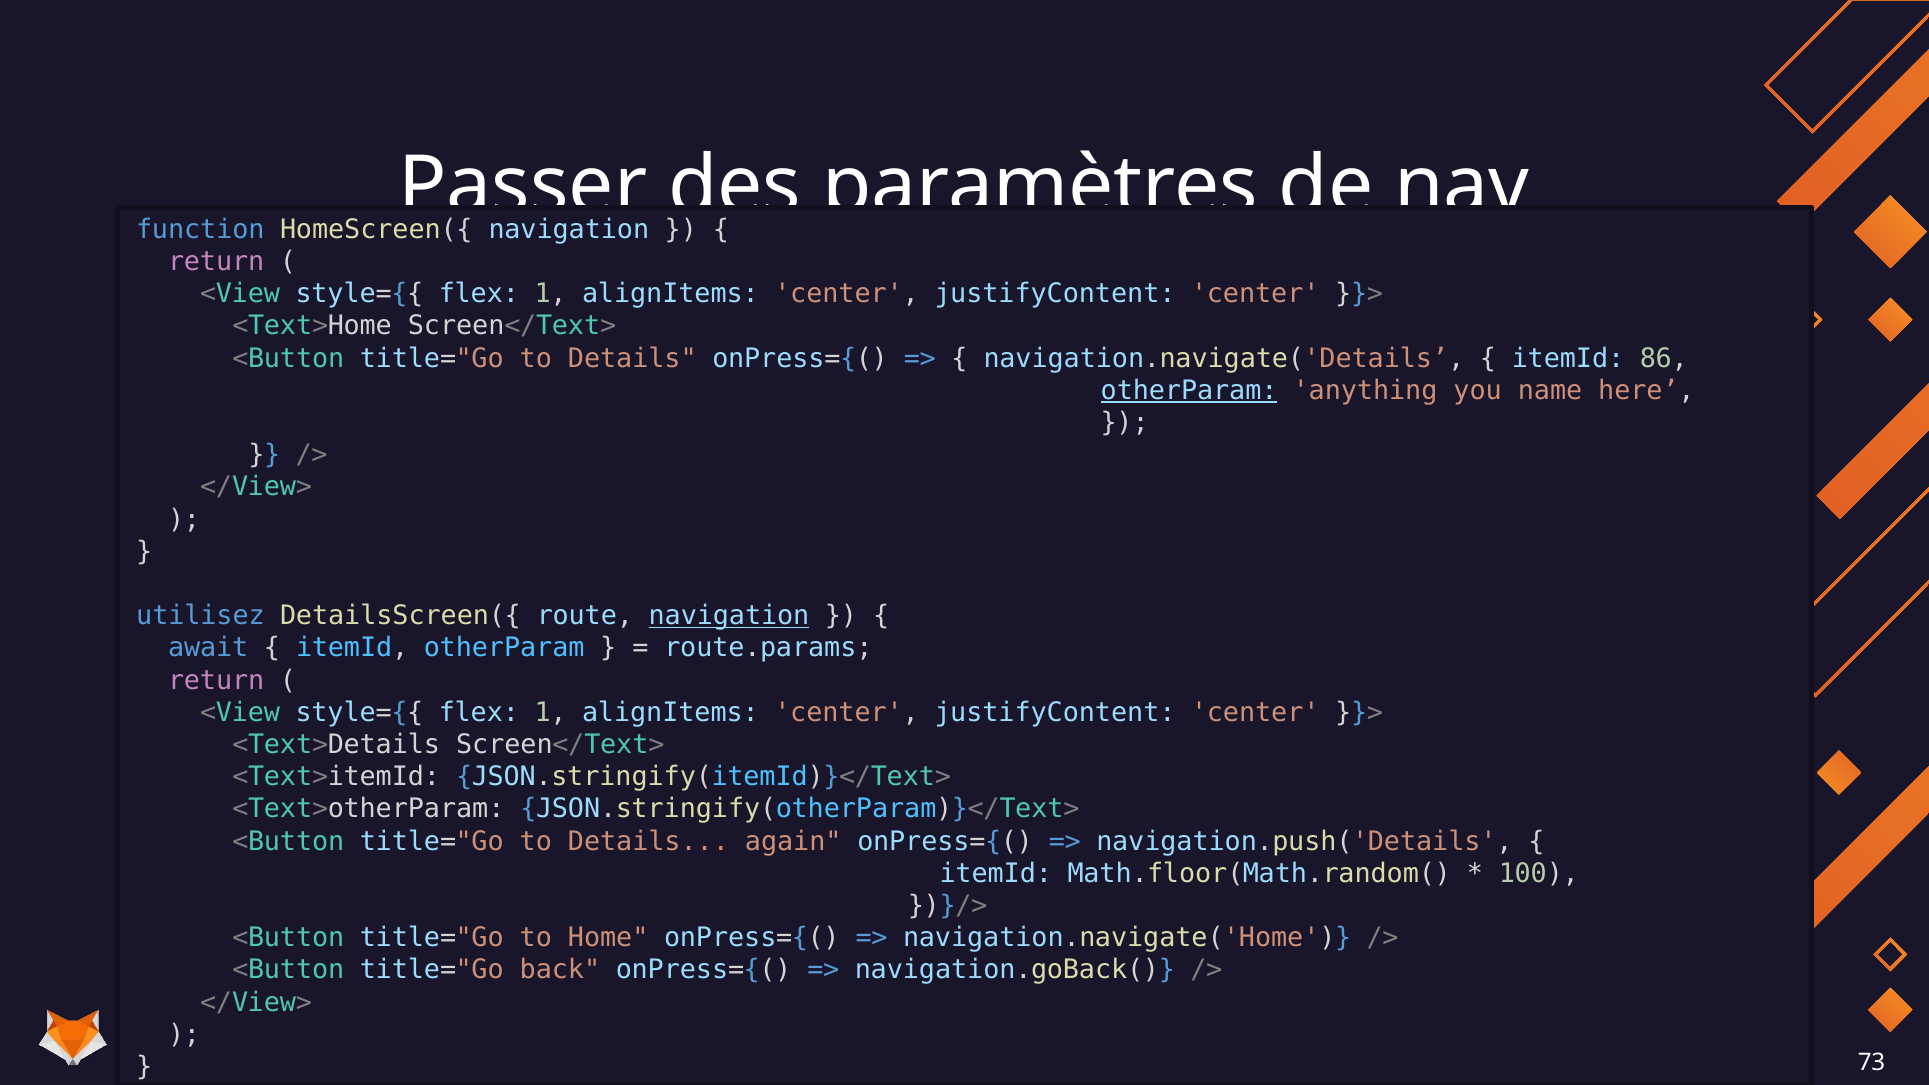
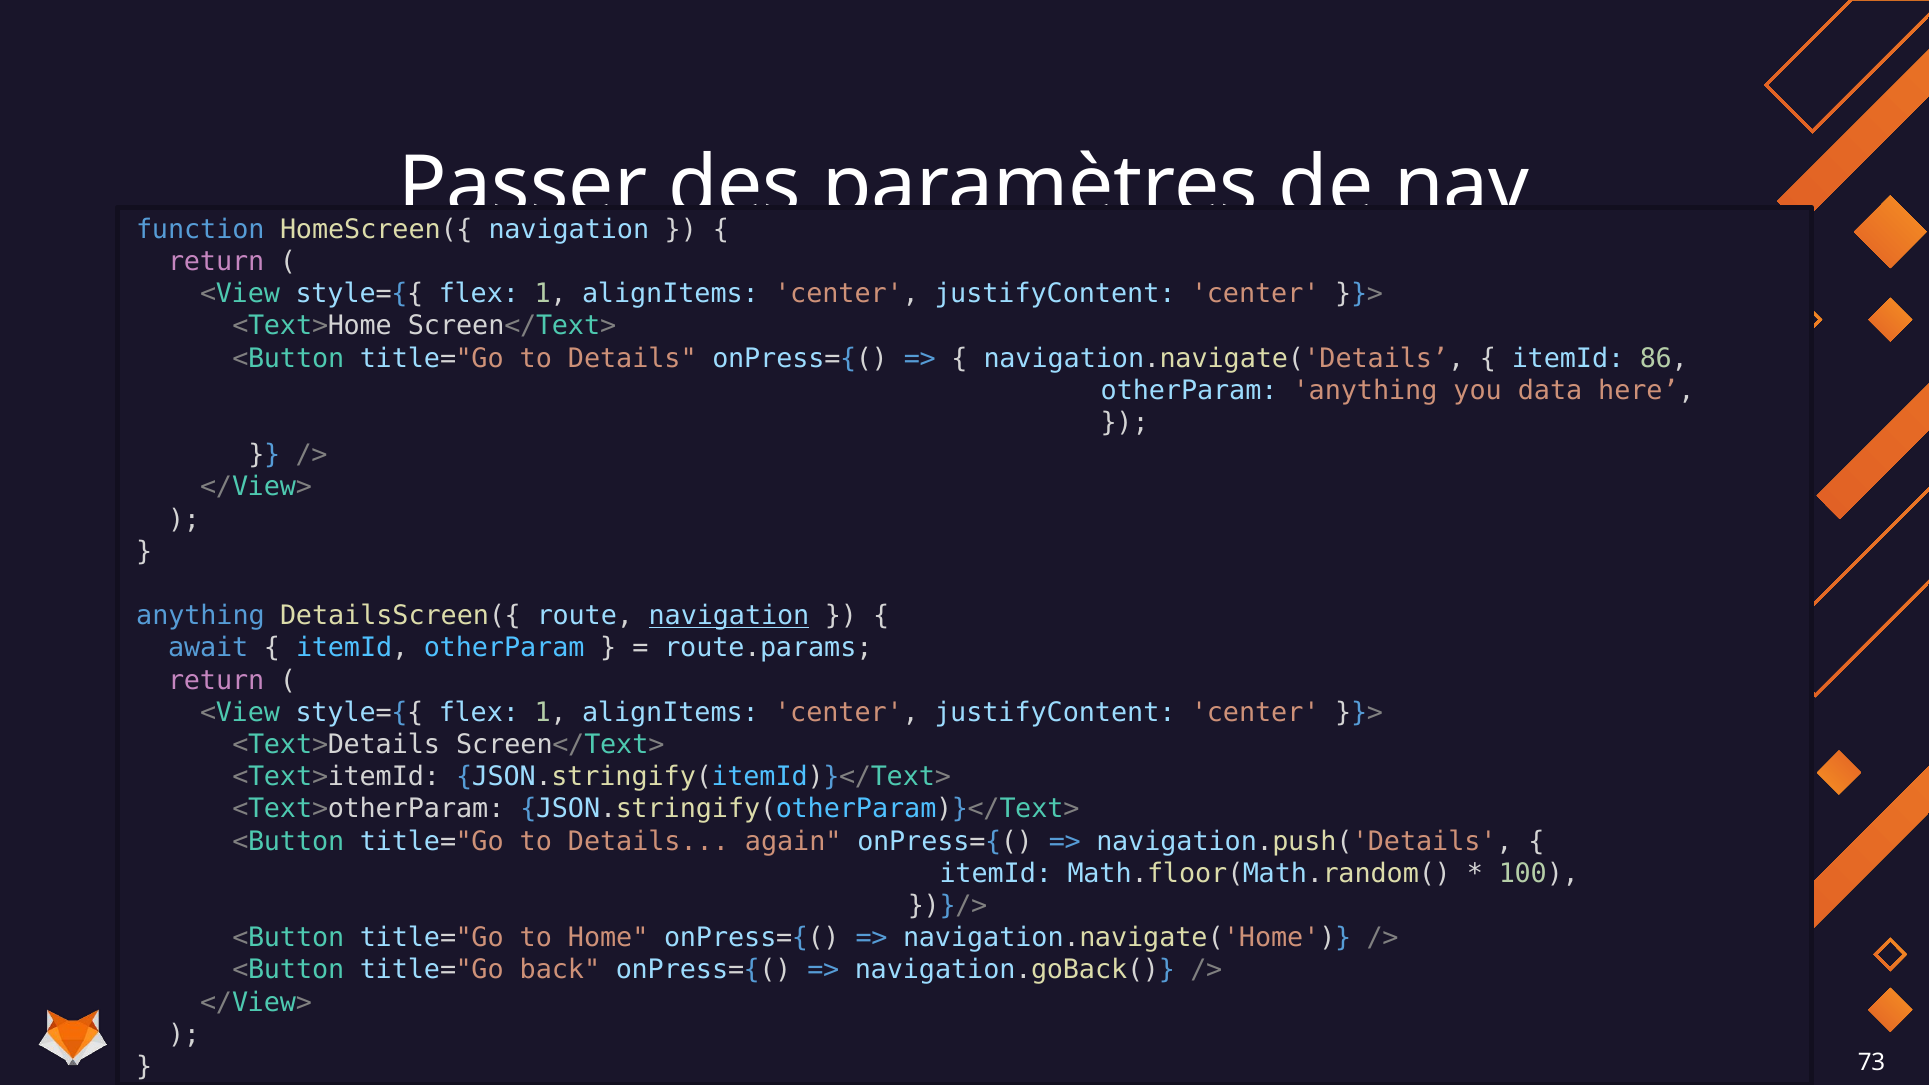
otherParam underline: present -> none (1189, 391)
name: name -> data (1550, 391)
utilisez: utilisez -> anything (200, 616)
